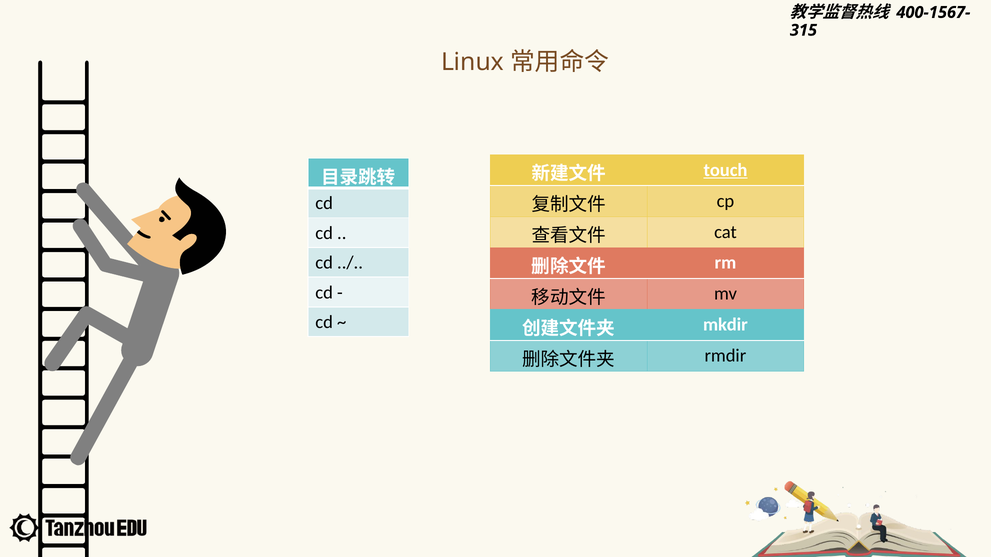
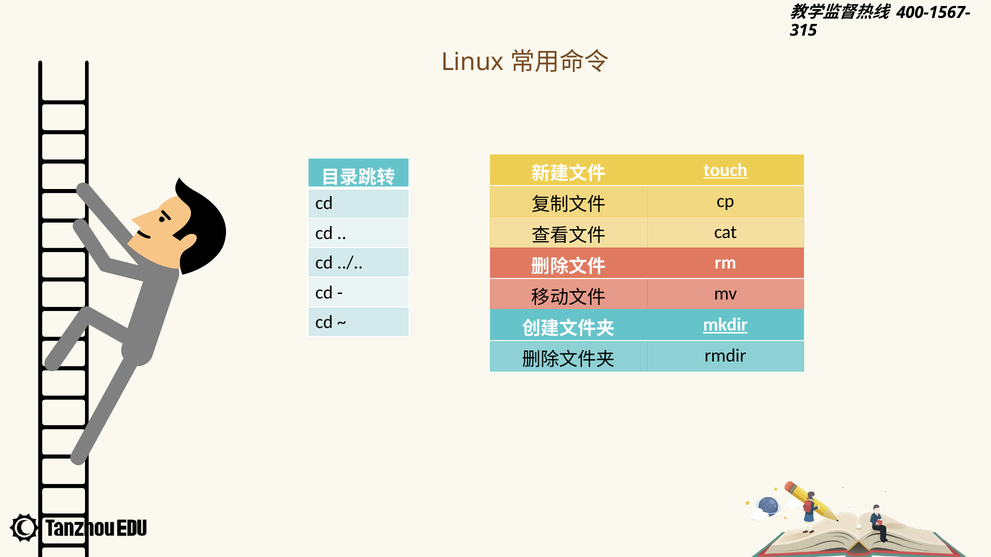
mkdir underline: none -> present (725, 325)
